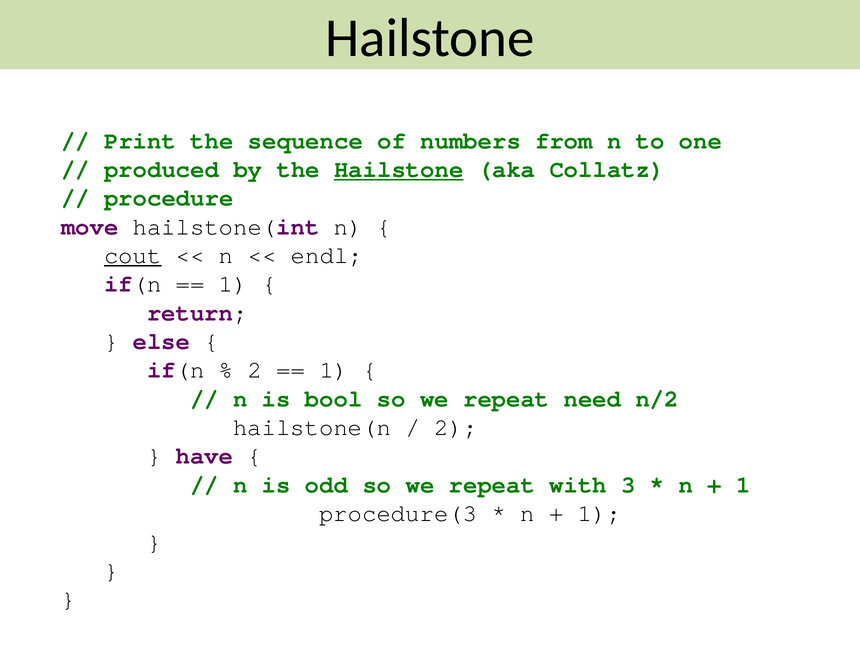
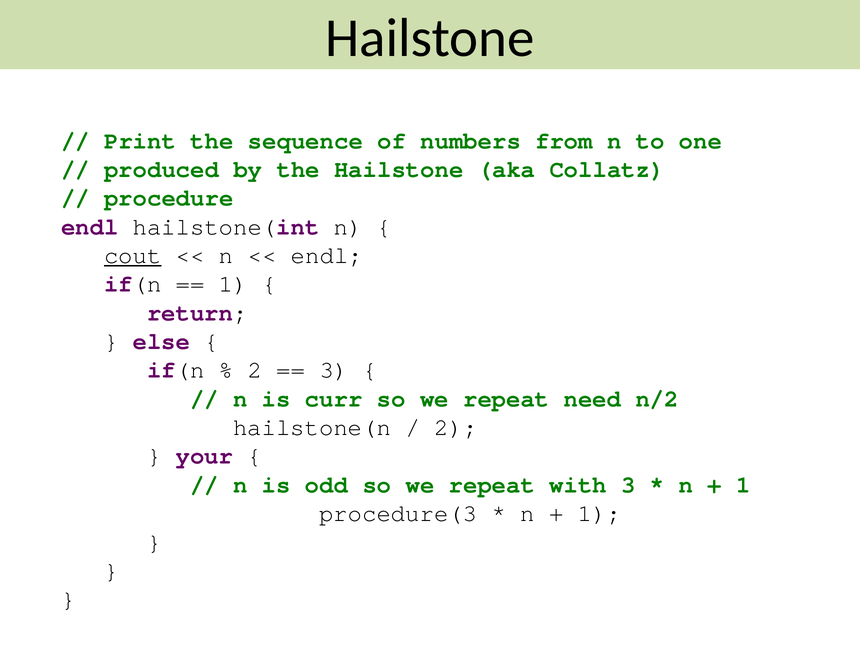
Hailstone underline: present -> none (399, 169)
move: move -> endl (90, 227)
1: 1 -> 3 (334, 370)
bool: bool -> curr (334, 399)
have: have -> your (204, 456)
